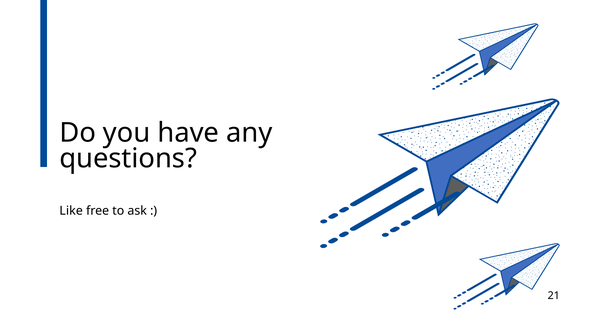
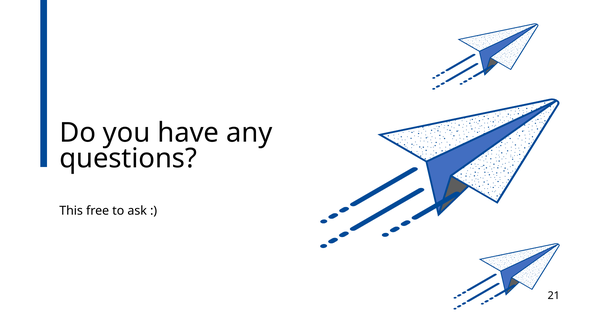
Like: Like -> This (71, 210)
